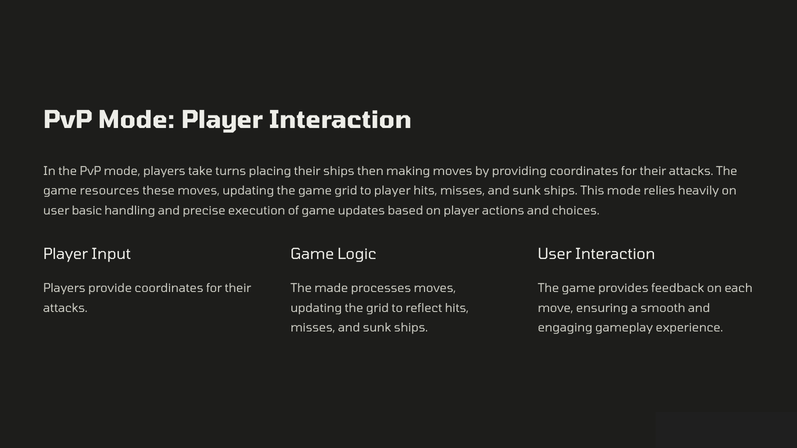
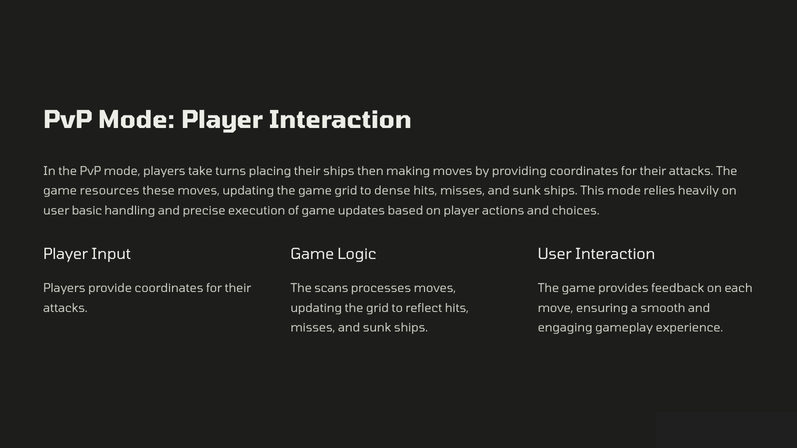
to player: player -> dense (392, 191)
made: made -> scans (331, 289)
